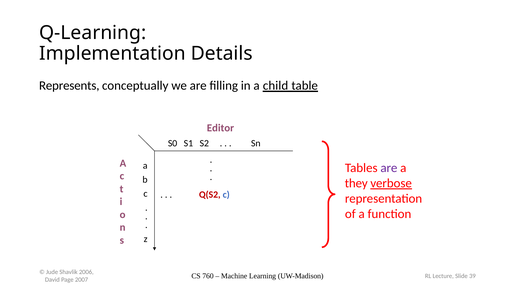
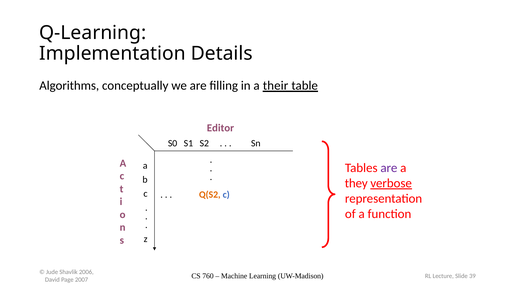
Represents: Represents -> Algorithms (69, 86)
child: child -> their (276, 86)
Q(S2 colour: red -> orange (210, 195)
